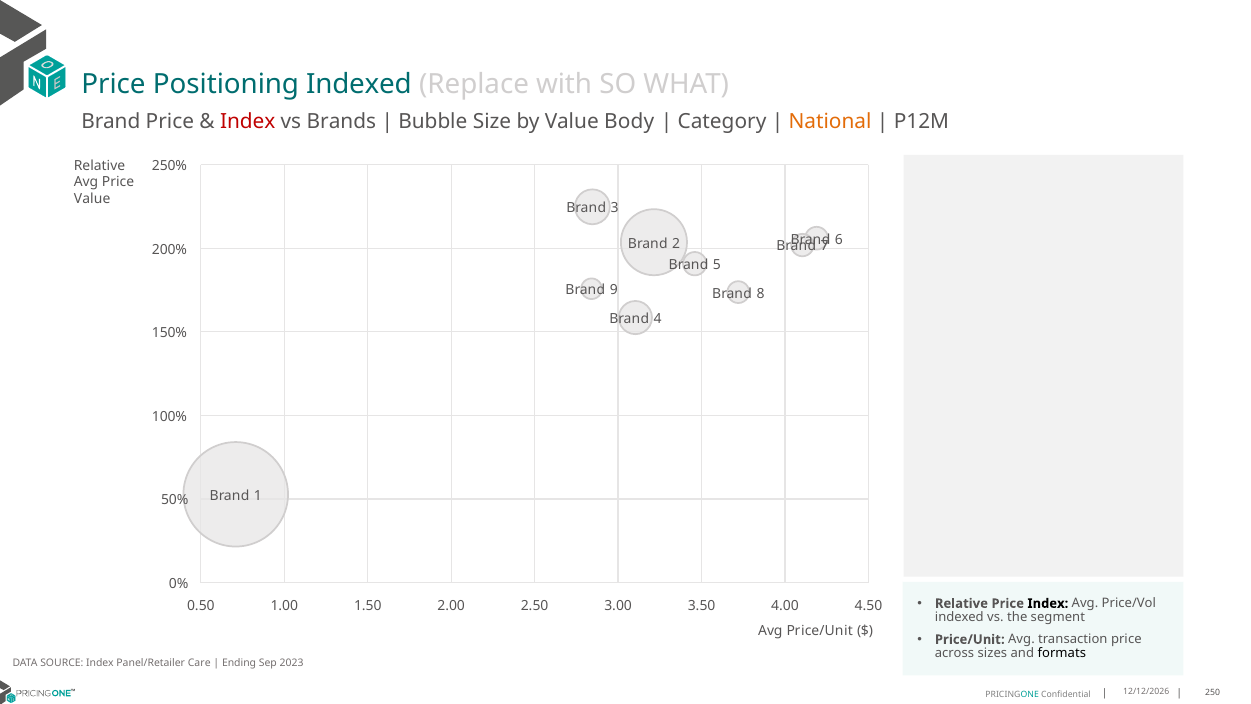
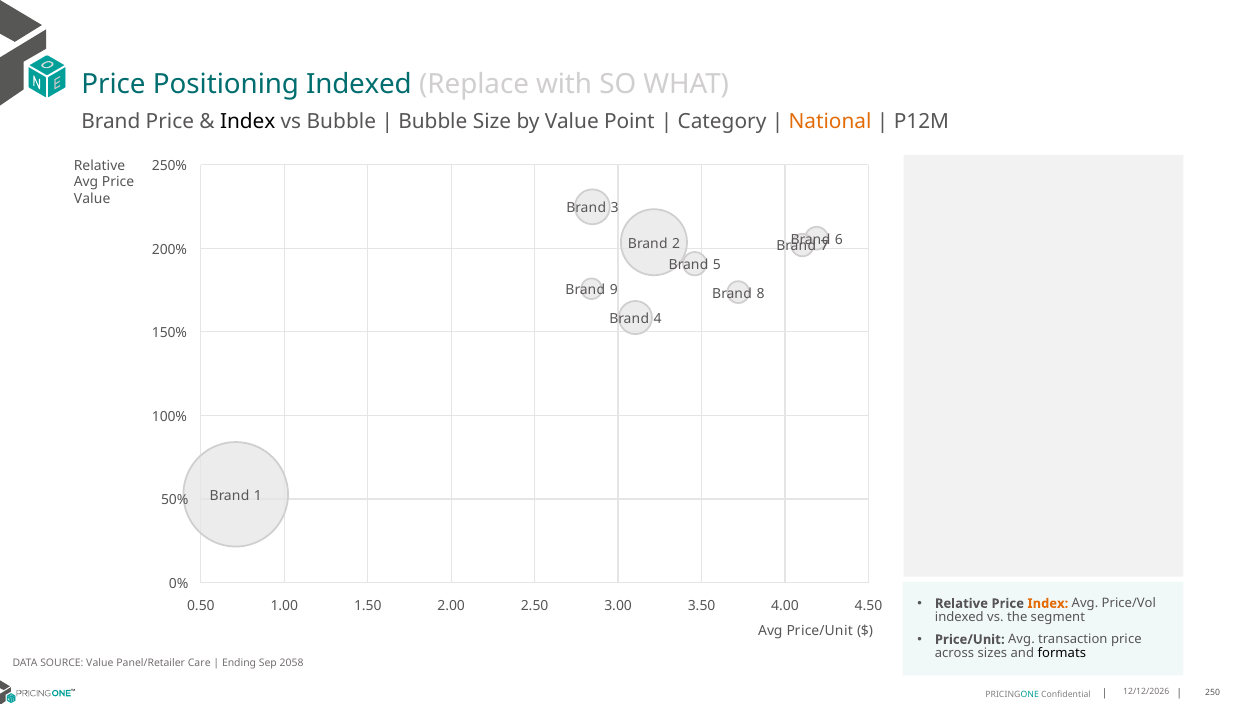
Index colour: red -> black (248, 122)
vs Brands: Brands -> Bubble (341, 122)
Body: Body -> Point (629, 122)
Index colour: black -> orange (1048, 603)
SOURCE Index: Index -> Value (100, 663)
2023: 2023 -> 2058 (292, 663)
